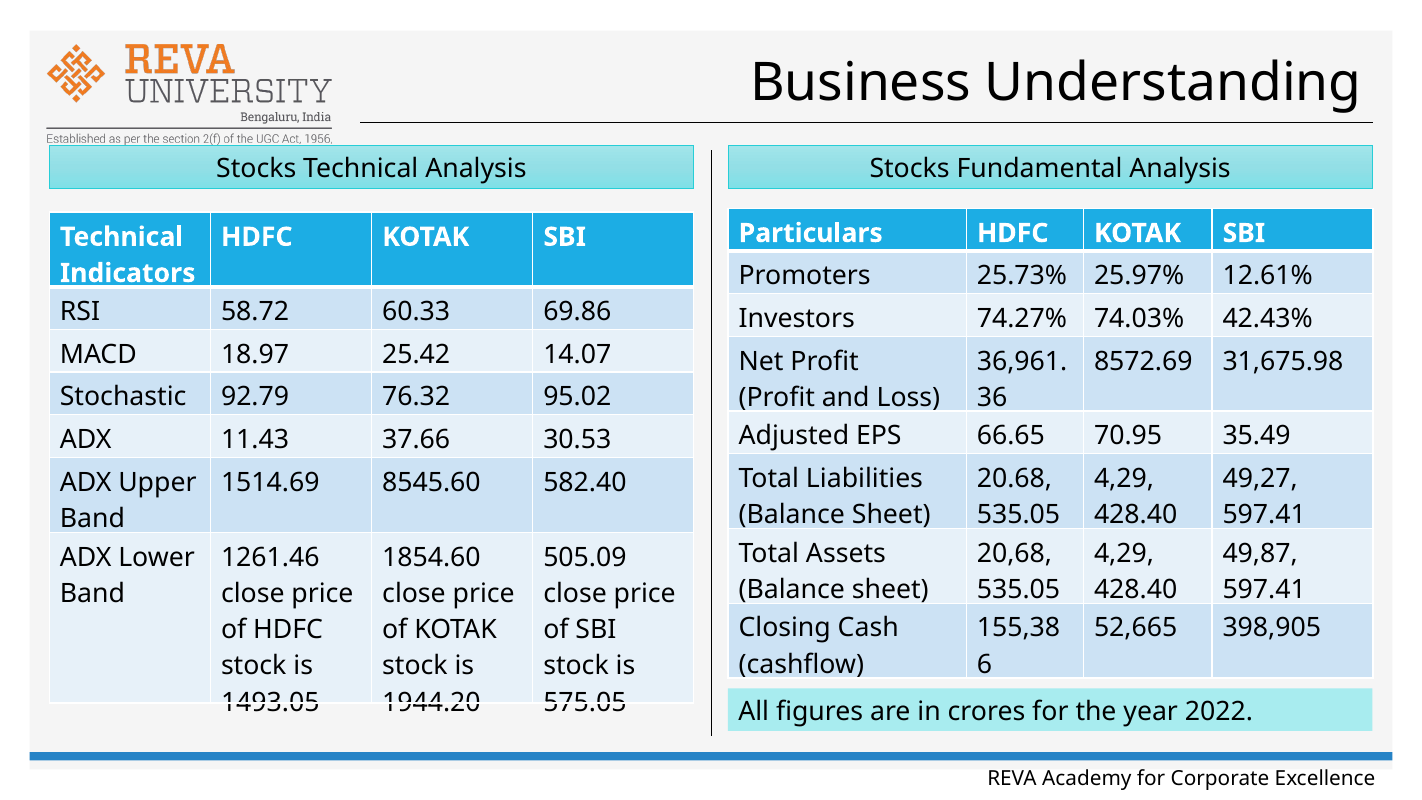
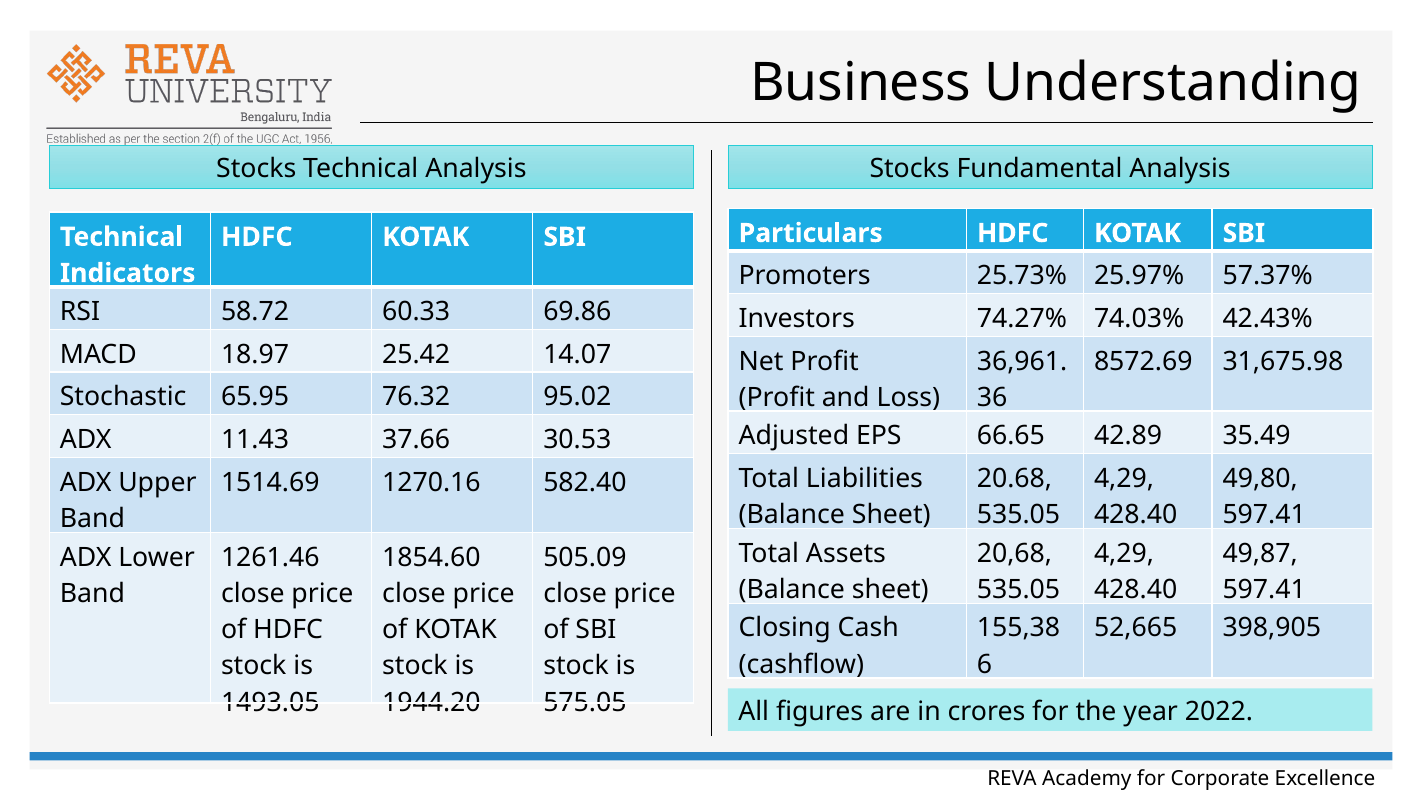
12.61%: 12.61% -> 57.37% (1268, 276)
92.79: 92.79 -> 65.95 (255, 397)
70.95: 70.95 -> 42.89 (1128, 436)
49,27: 49,27 -> 49,80 (1260, 479)
8545.60: 8545.60 -> 1270.16 (431, 482)
